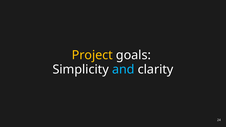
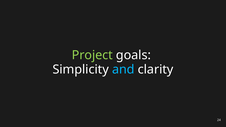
Project colour: yellow -> light green (92, 55)
